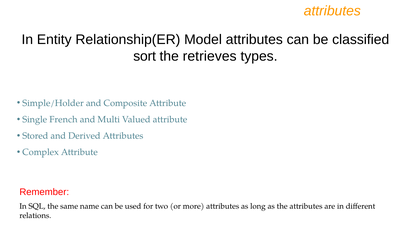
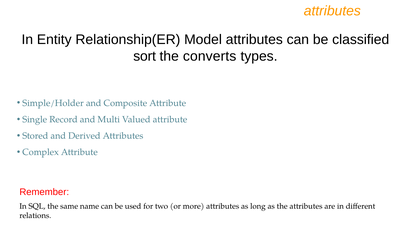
retrieves: retrieves -> converts (210, 56)
French: French -> Record (64, 120)
